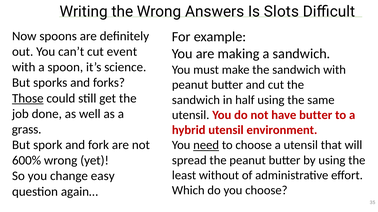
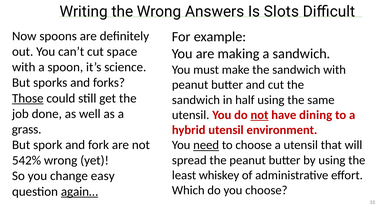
event: event -> space (122, 52)
not underline: none -> present (259, 115)
have butter: butter -> dining (316, 115)
600%: 600% -> 542% (27, 161)
without: without -> whiskey (219, 176)
again… underline: none -> present (79, 192)
